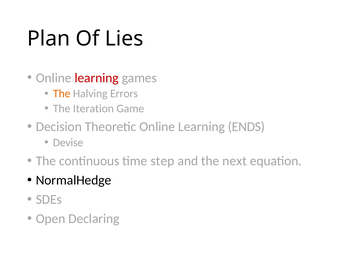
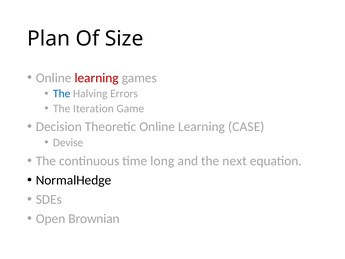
Lies: Lies -> Size (124, 39)
The colour: orange -> blue (62, 94)
ENDS: ENDS -> CASE (246, 127)
step: step -> long (162, 161)
Declaring: Declaring -> Brownian (94, 218)
